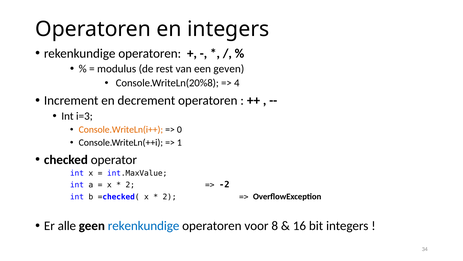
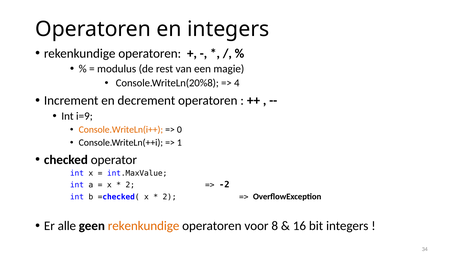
geven: geven -> magie (229, 69)
i=3: i=3 -> i=9 (84, 116)
rekenkundige colour: blue -> orange (144, 225)
